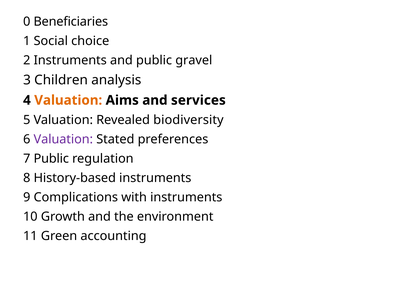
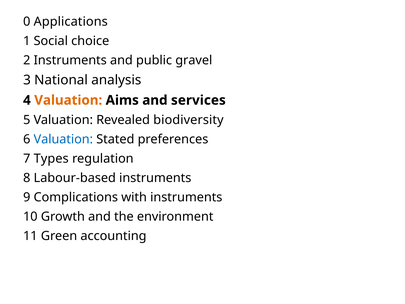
Beneficiaries: Beneficiaries -> Applications (71, 22)
Children: Children -> National (61, 80)
Valuation colour: purple -> blue (63, 139)
7 Public: Public -> Types (51, 159)
History-based: History-based -> Labour-based (75, 178)
